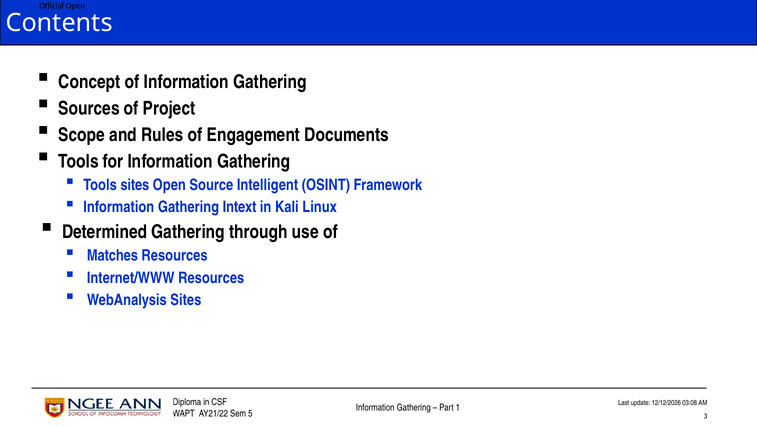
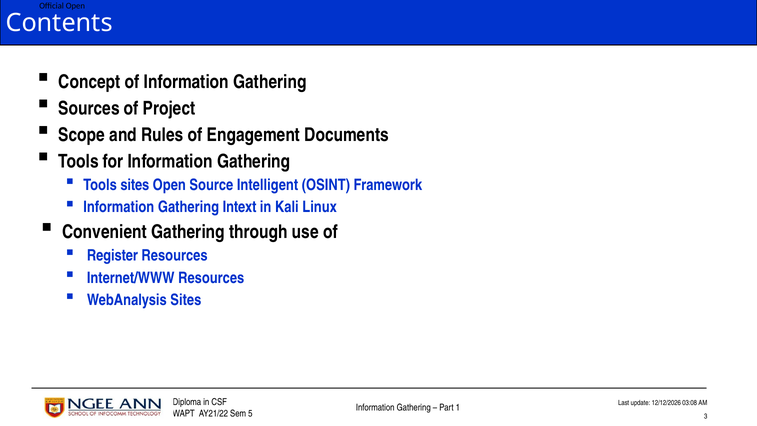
Determined: Determined -> Convenient (105, 232)
Matches: Matches -> Register (112, 256)
